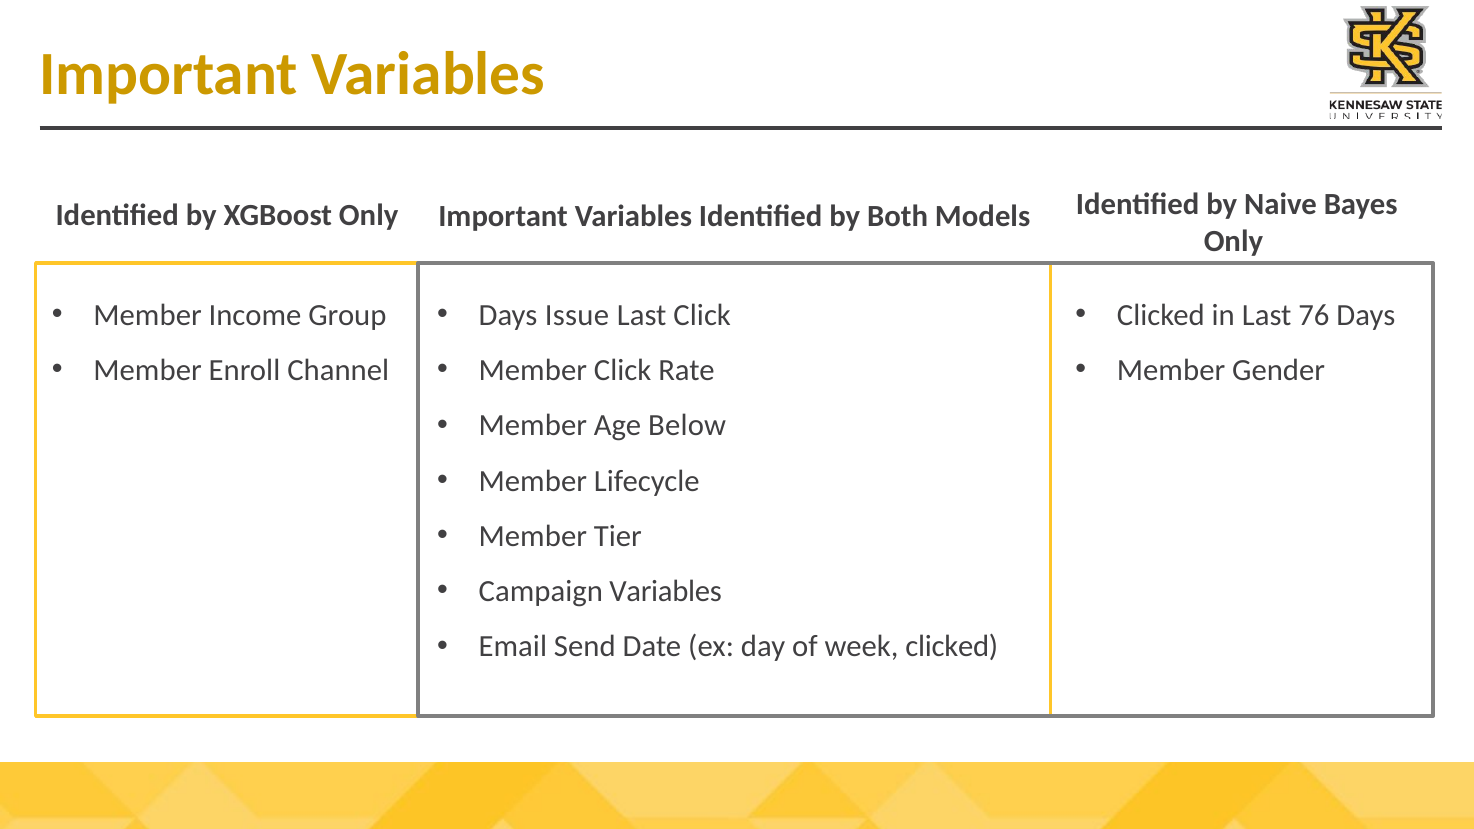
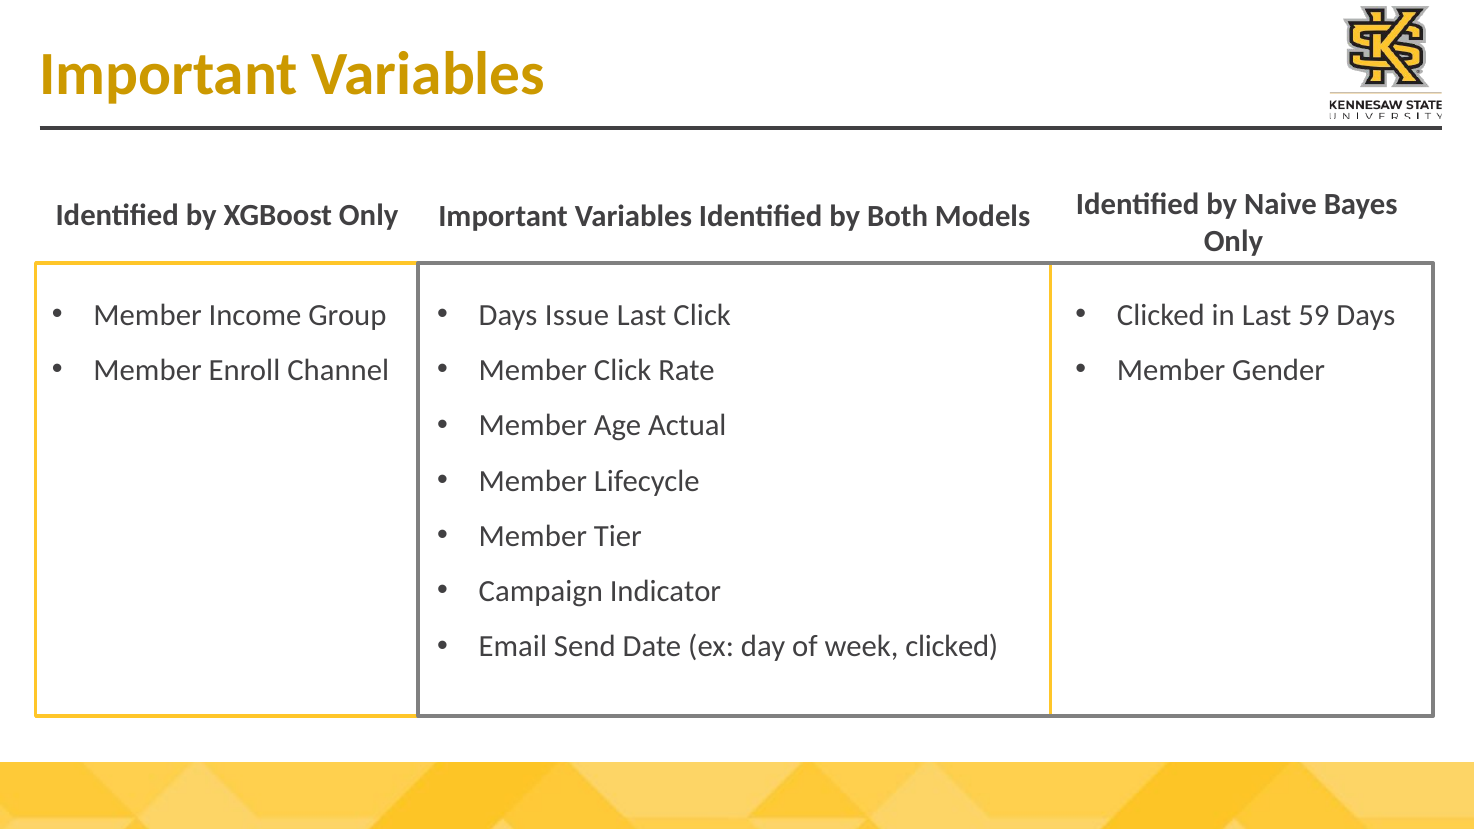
76: 76 -> 59 (1314, 315)
Below: Below -> Actual (687, 426)
Campaign Variables: Variables -> Indicator (665, 592)
